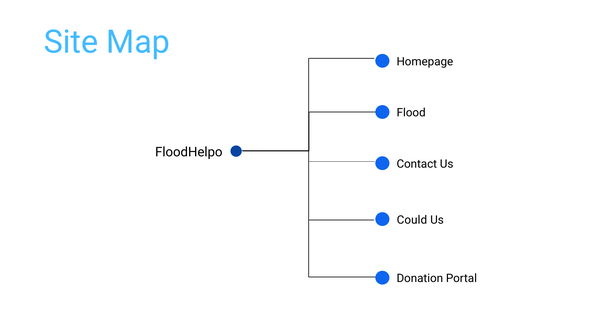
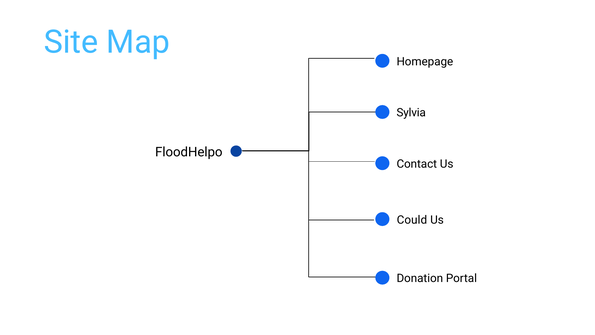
Flood: Flood -> Sylvia (411, 113)
